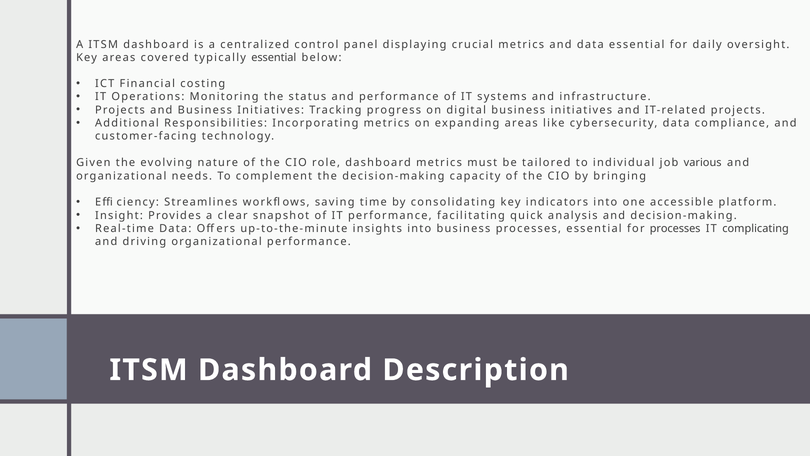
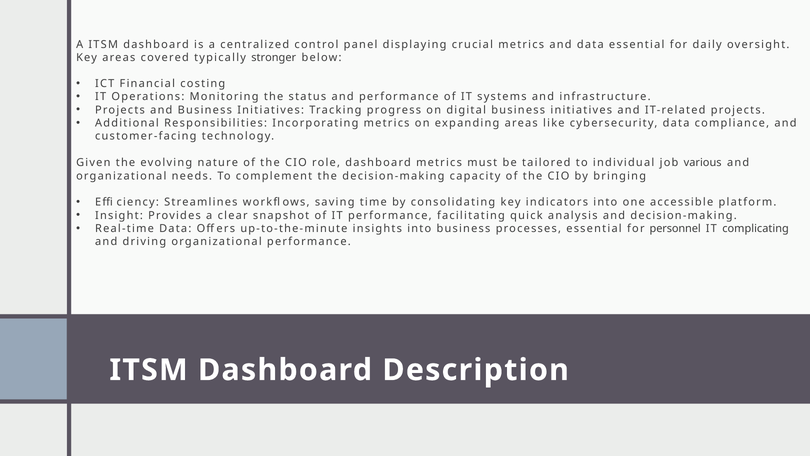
typically essential: essential -> stronger (274, 58)
for processes: processes -> personnel (675, 228)
